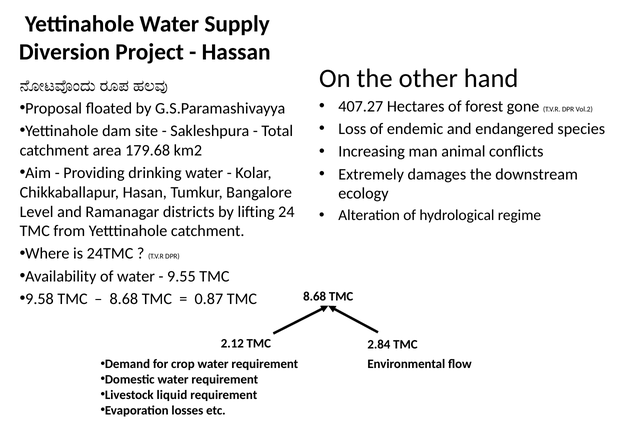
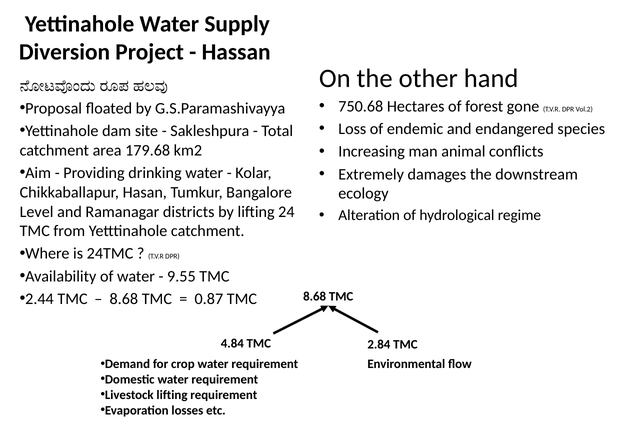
407.27: 407.27 -> 750.68 (361, 106)
9.58: 9.58 -> 2.44 (39, 299)
2.12: 2.12 -> 4.84 (232, 343)
Livestock liquid: liquid -> lifting (172, 395)
